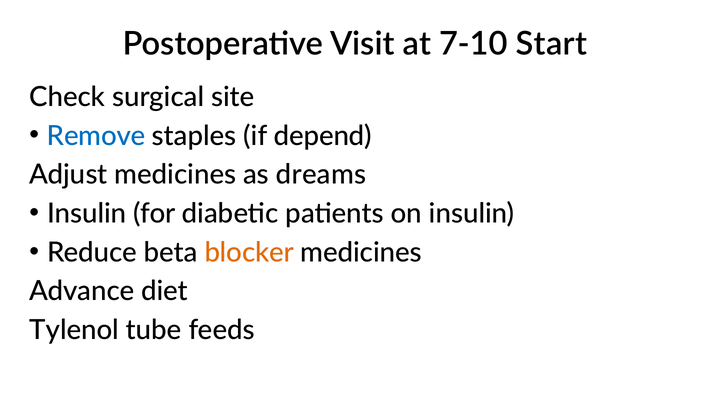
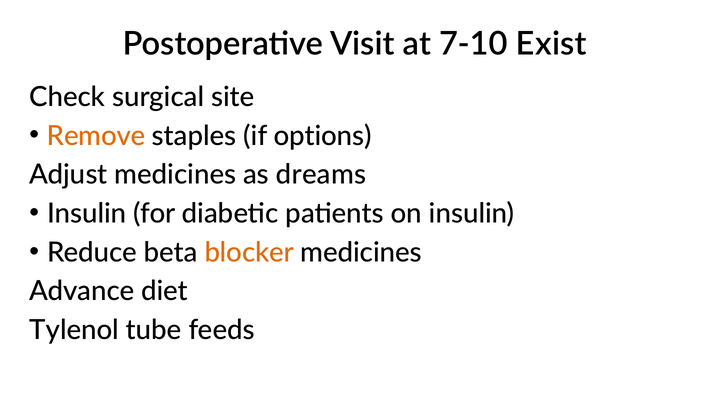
Start: Start -> Exist (551, 44)
Remove colour: blue -> orange (96, 136)
depend: depend -> options (323, 136)
